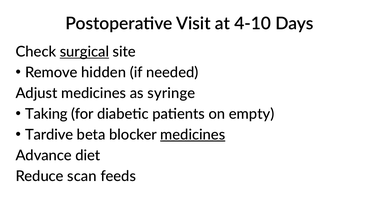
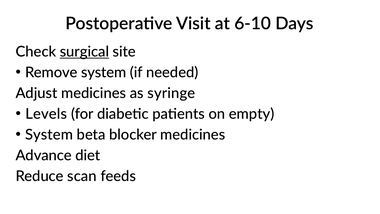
4-10: 4-10 -> 6-10 (253, 24)
Remove hidden: hidden -> system (104, 72)
Taking: Taking -> Levels (46, 114)
Tardive: Tardive -> System (49, 135)
medicines underline: present -> none (193, 135)
